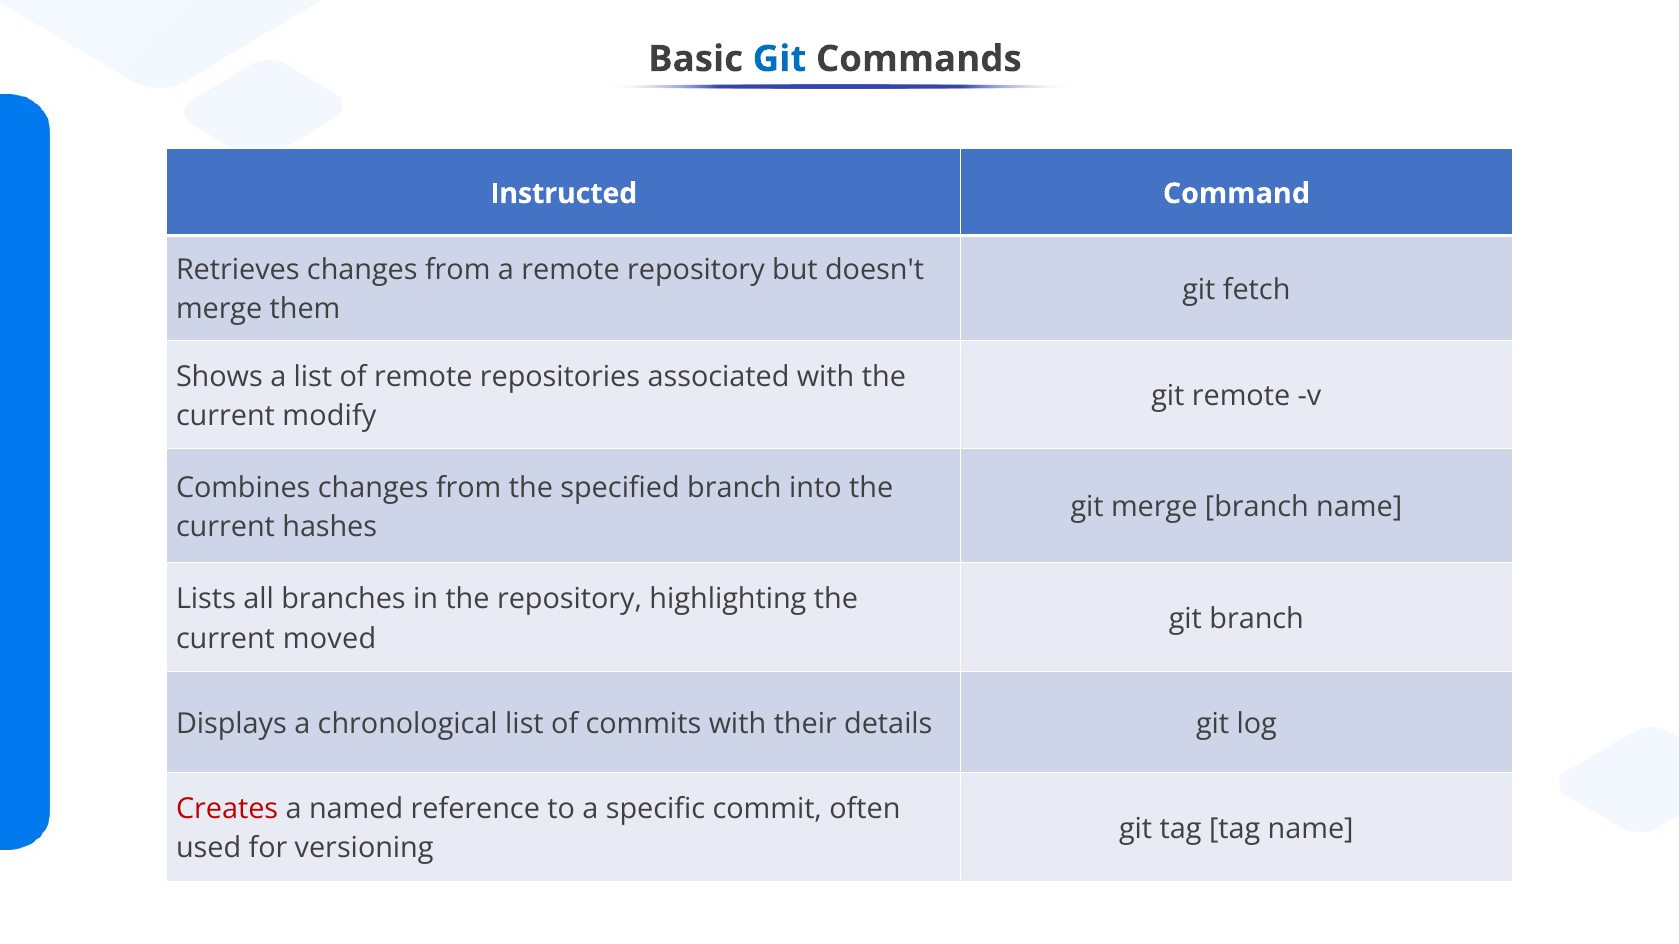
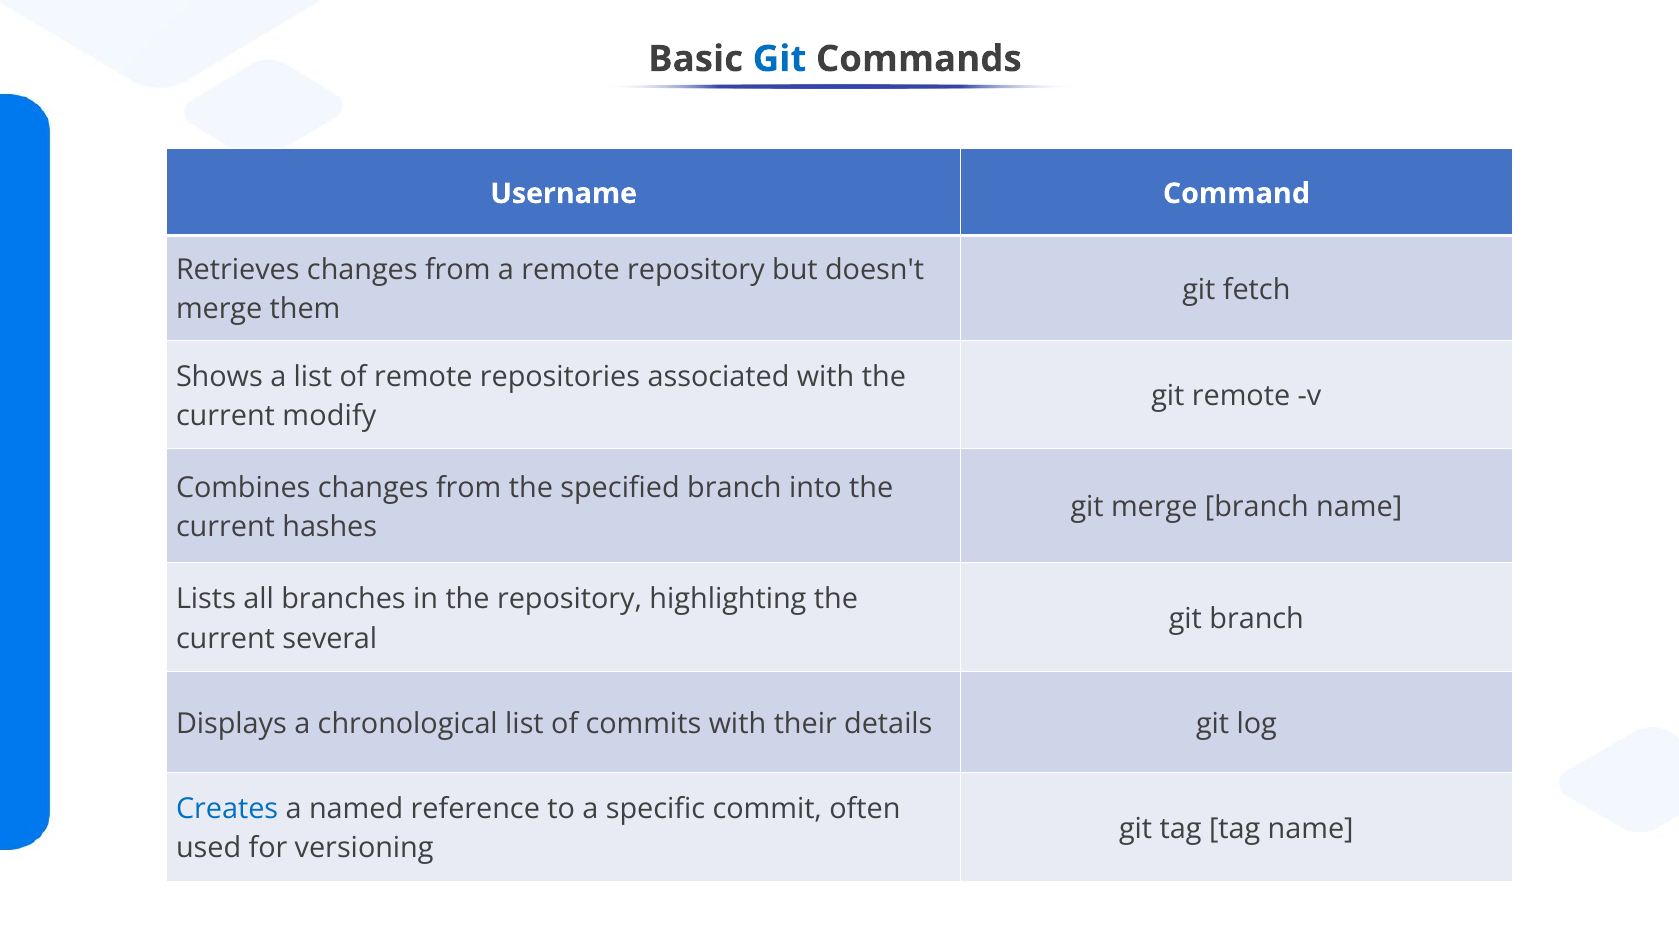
Instructed: Instructed -> Username (564, 194)
moved: moved -> several (330, 639)
Creates colour: red -> blue (227, 809)
